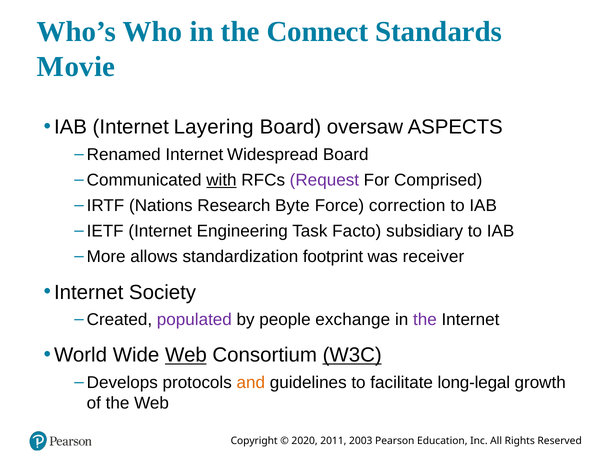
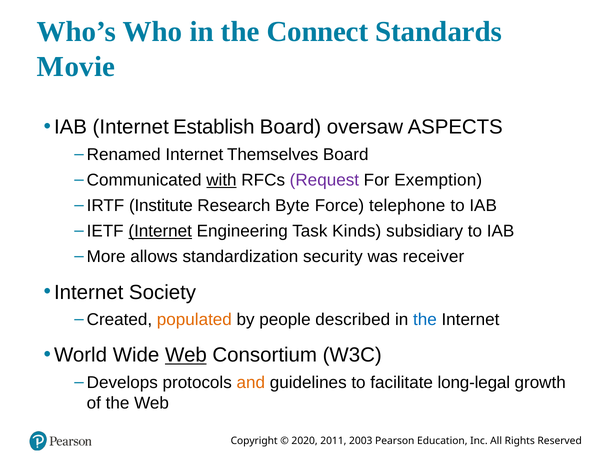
Layering: Layering -> Establish (214, 127)
Widespread: Widespread -> Themselves (273, 155)
Comprised: Comprised -> Exemption (438, 180)
Nations: Nations -> Institute (161, 206)
correction: correction -> telephone (407, 206)
Internet underline: none -> present (160, 232)
Facto: Facto -> Kinds (357, 232)
footprint: footprint -> security (333, 257)
populated colour: purple -> orange (194, 320)
exchange: exchange -> described (353, 320)
the colour: purple -> blue (425, 320)
W3C underline: present -> none (352, 356)
